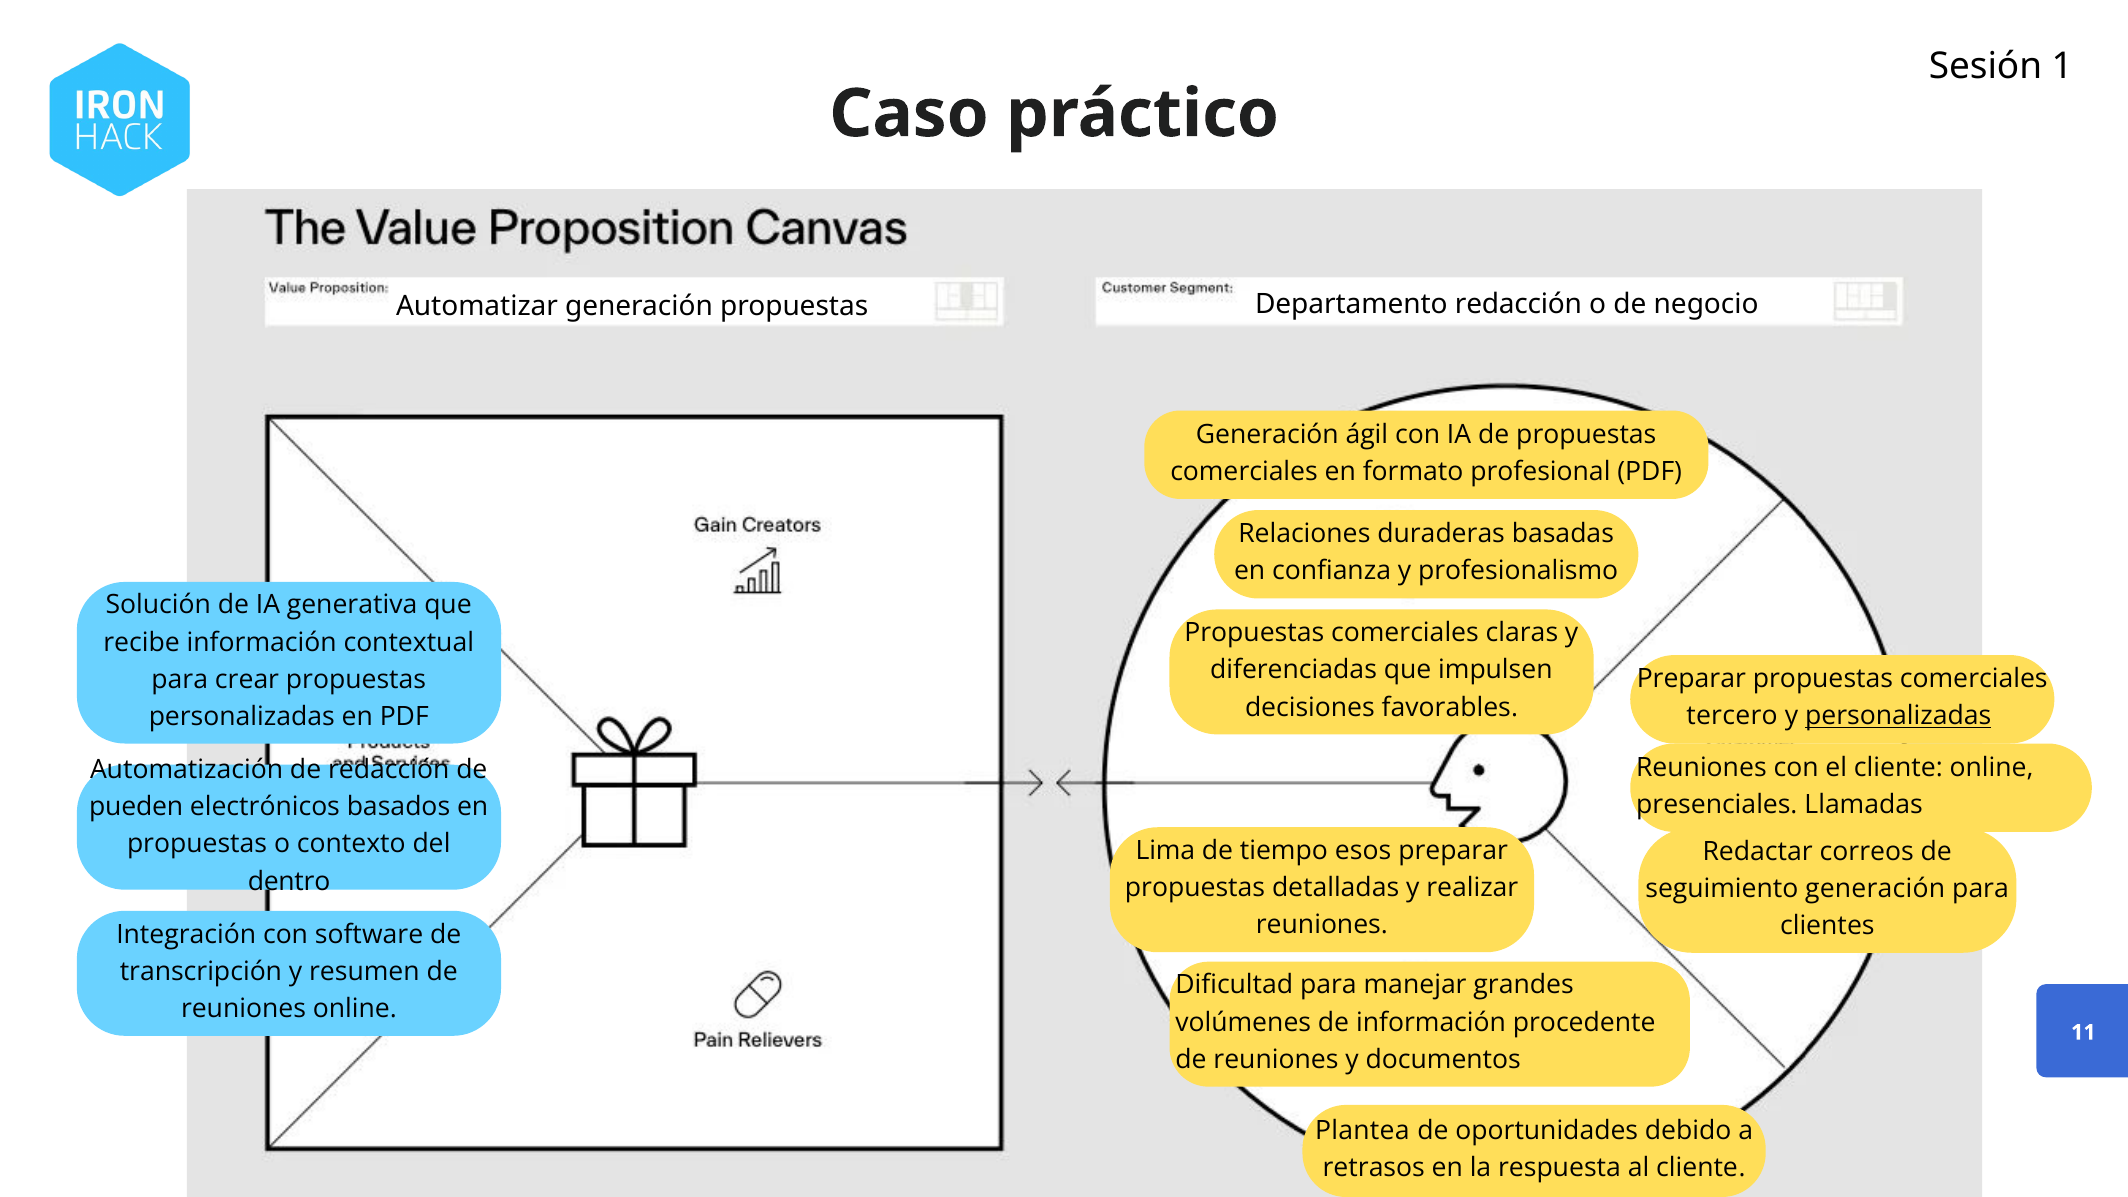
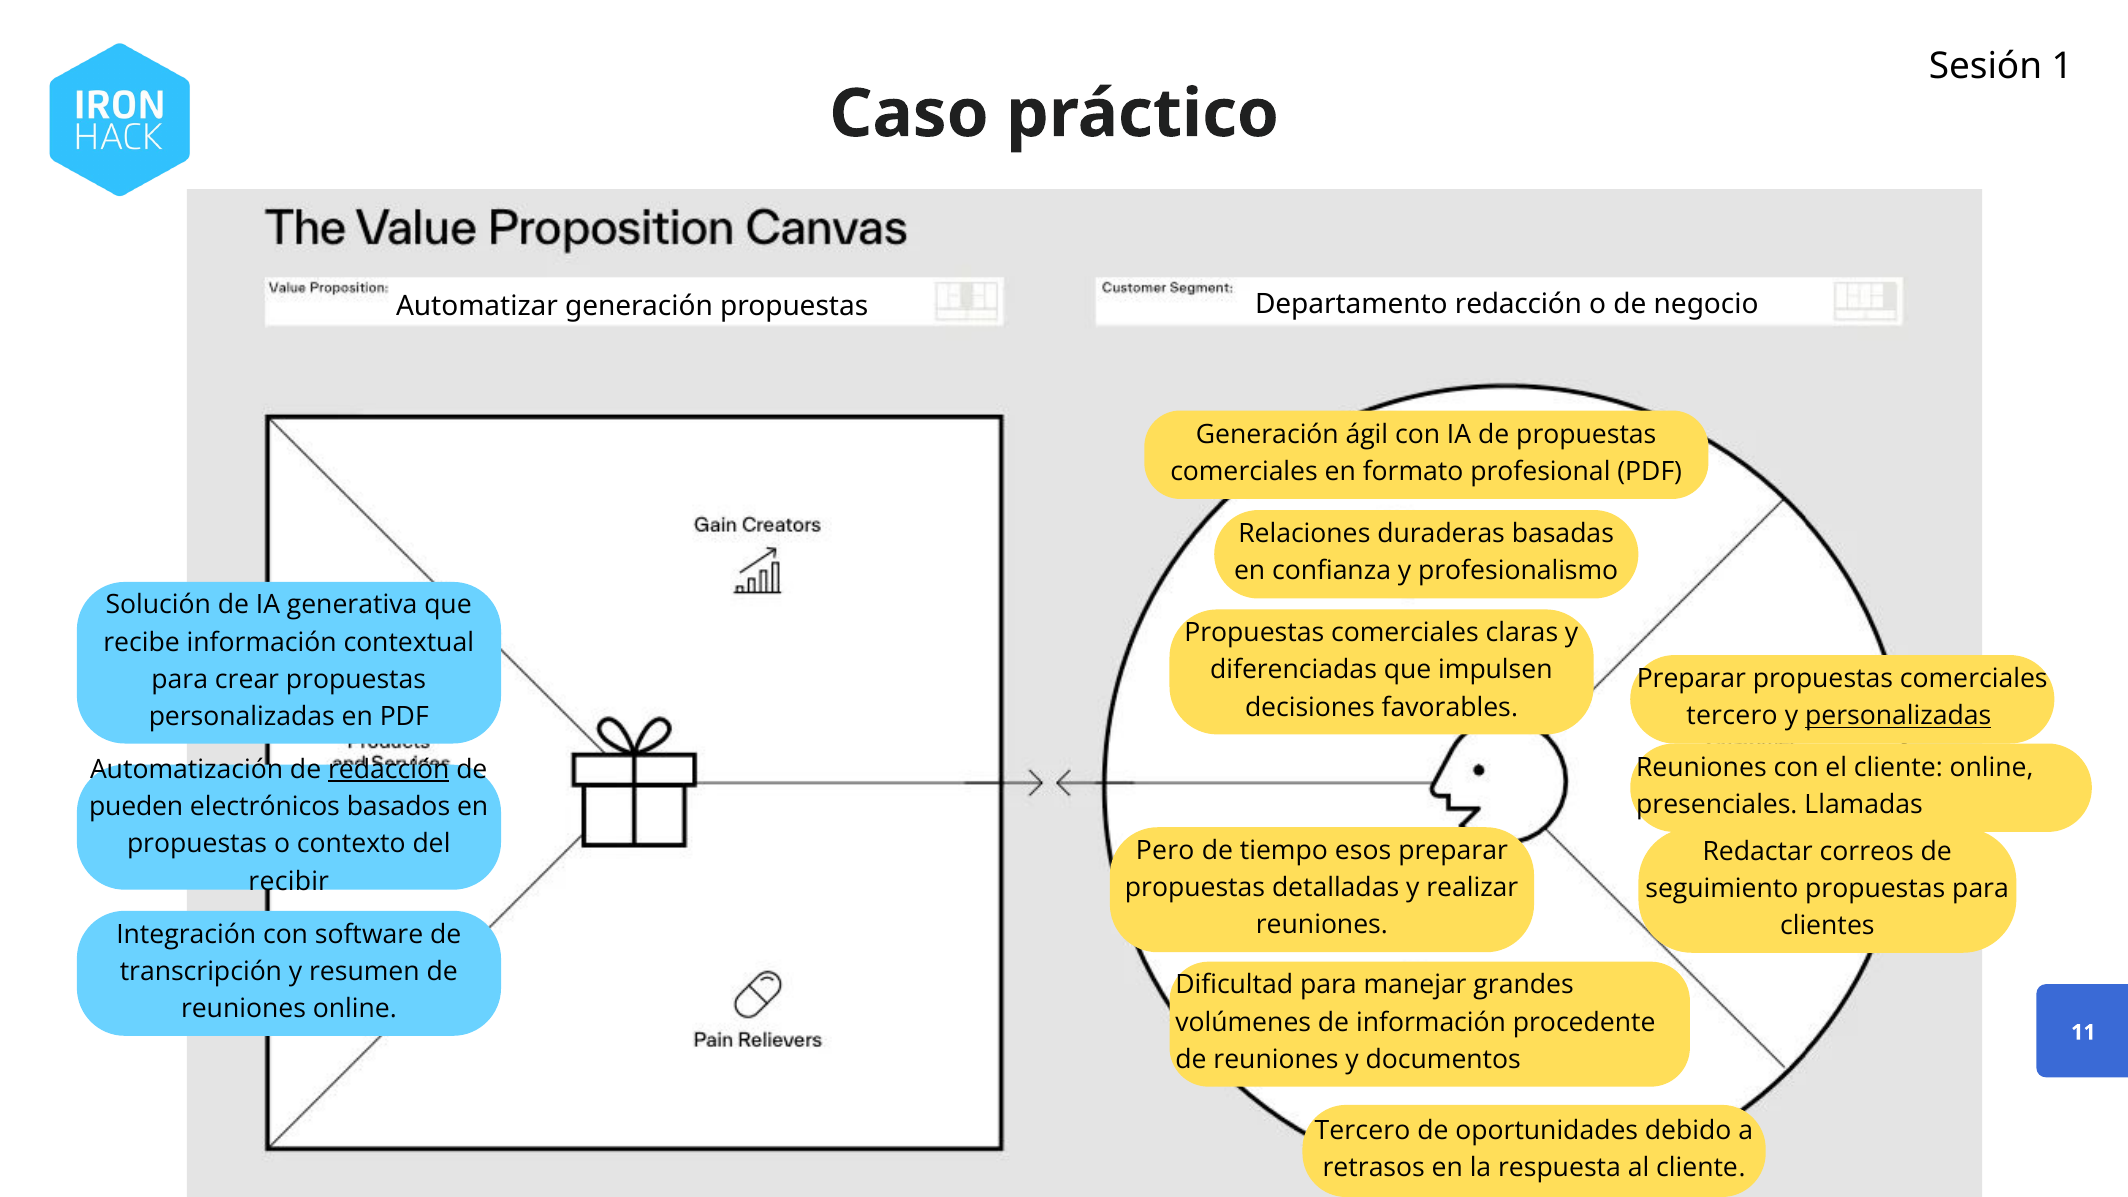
redacción underline: none -> present (389, 770)
Lima: Lima -> Pero (1165, 851)
dentro: dentro -> recibir (289, 881)
seguimiento generación: generación -> propuestas (1875, 889)
Plantea: Plantea -> Tercero (1362, 1130)
